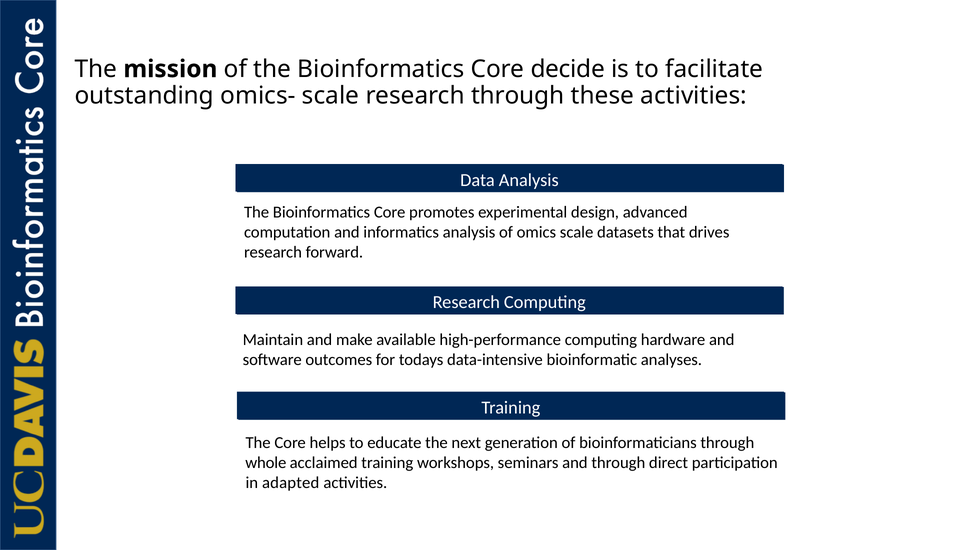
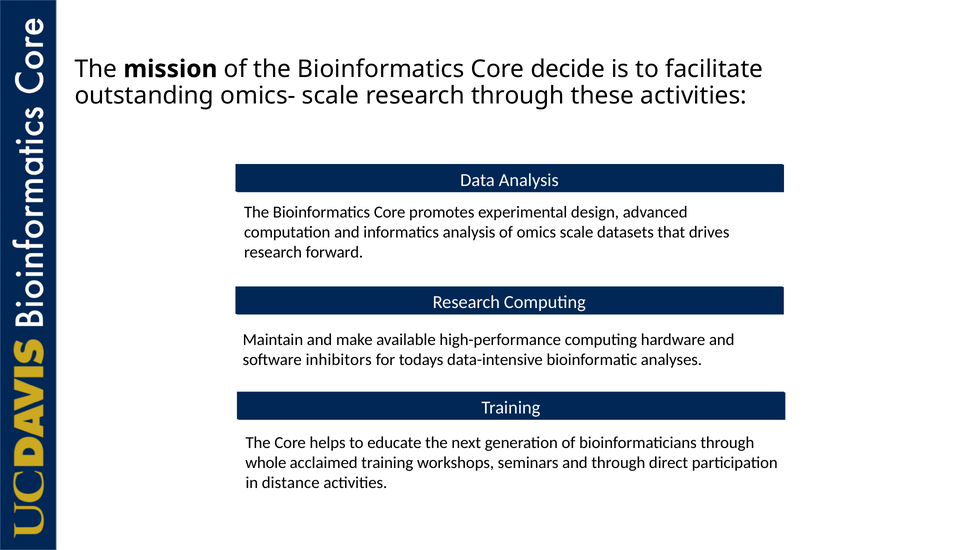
outcomes: outcomes -> inhibitors (339, 360)
adapted: adapted -> distance (291, 483)
